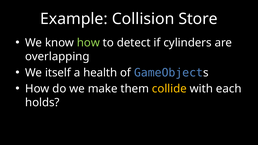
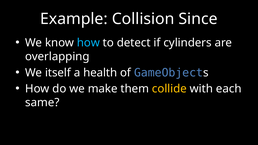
Store: Store -> Since (198, 19)
how colour: light green -> light blue (88, 43)
holds: holds -> same (42, 103)
